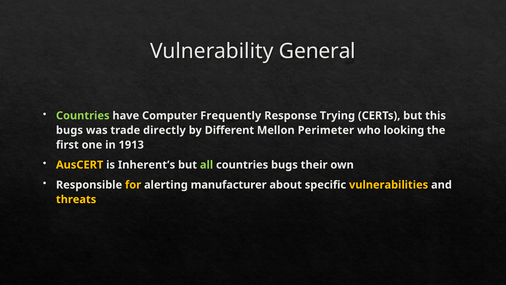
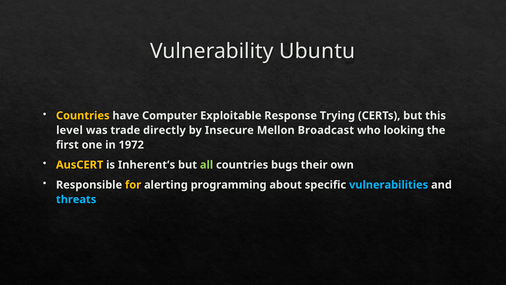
General: General -> Ubuntu (317, 51)
Countries colour: light green -> yellow (83, 115)
Frequently: Frequently -> Exploitable (231, 115)
bugs: bugs -> level (69, 130)
Different: Different -> Insecure (229, 130)
Perimeter: Perimeter -> Broadcast (326, 130)
1913: 1913 -> 1972 (131, 145)
manufacturer: manufacturer -> programming (229, 185)
vulnerabilities colour: yellow -> light blue (389, 185)
threats colour: yellow -> light blue (76, 199)
